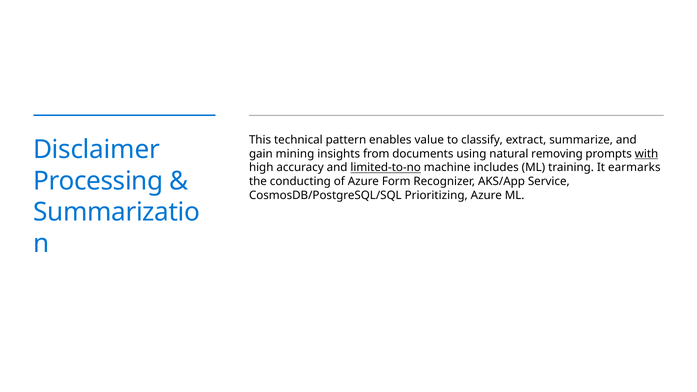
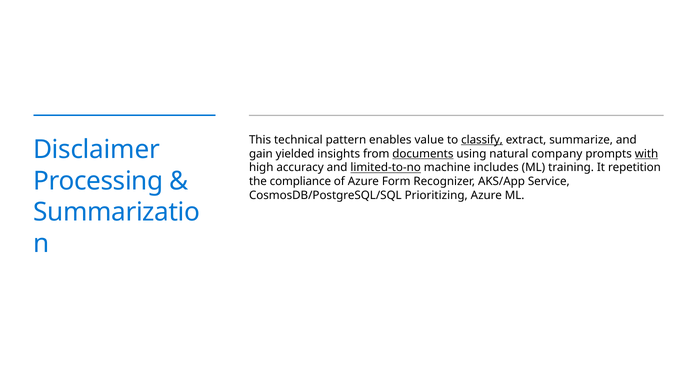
classify underline: none -> present (482, 140)
mining: mining -> yielded (295, 154)
documents underline: none -> present (423, 154)
removing: removing -> company (557, 154)
earmarks: earmarks -> repetition (634, 168)
conducting: conducting -> compliance (300, 182)
